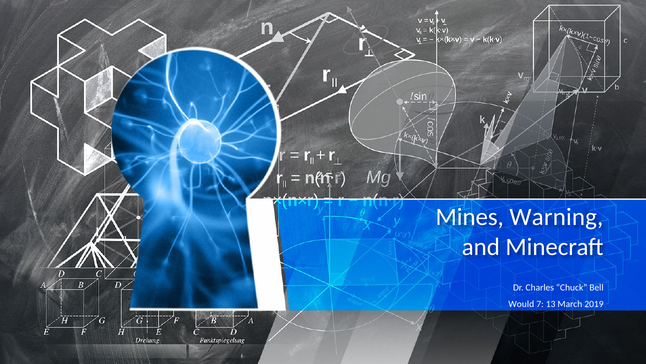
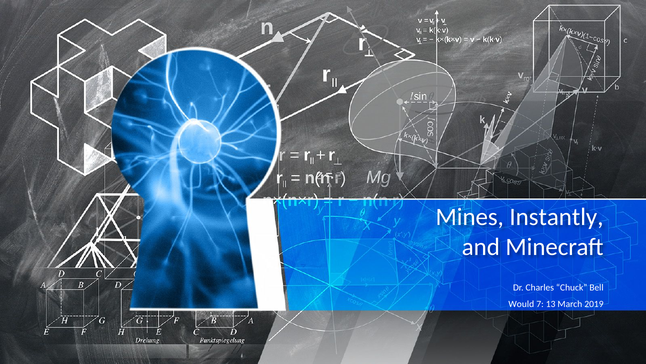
Warning: Warning -> Instantly (556, 217)
